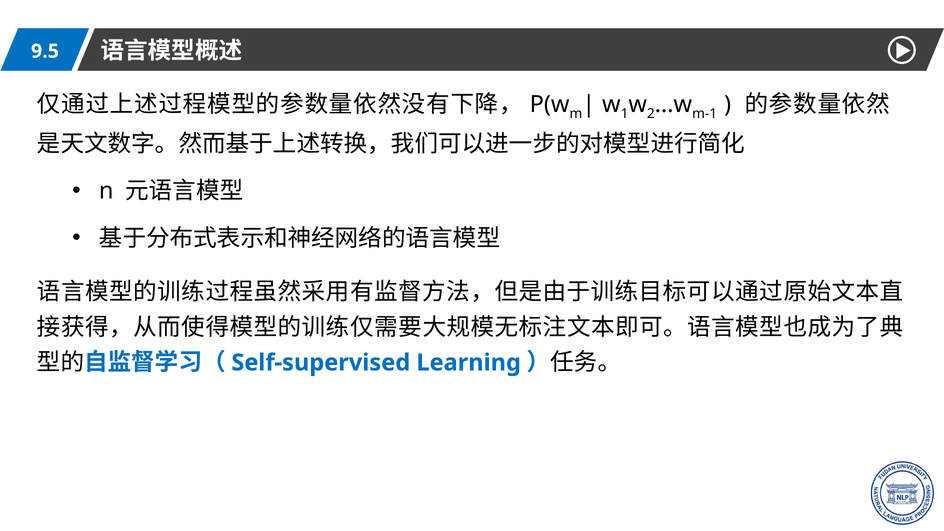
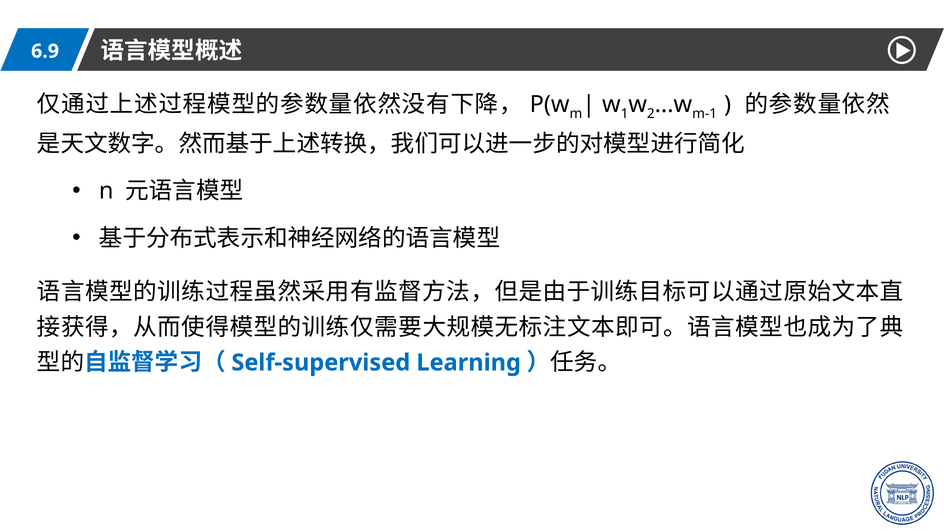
9.5: 9.5 -> 6.9 (45, 51)
